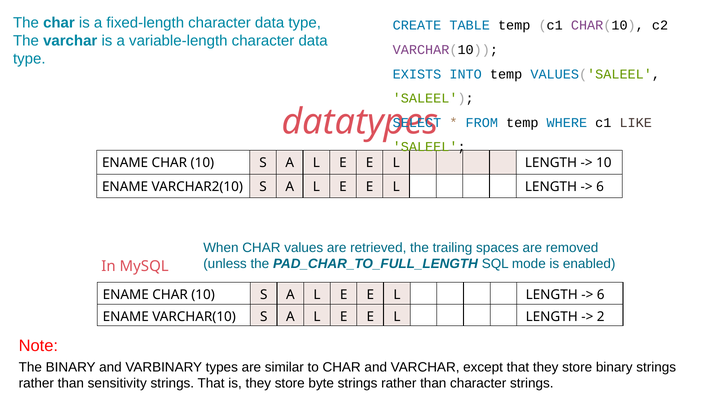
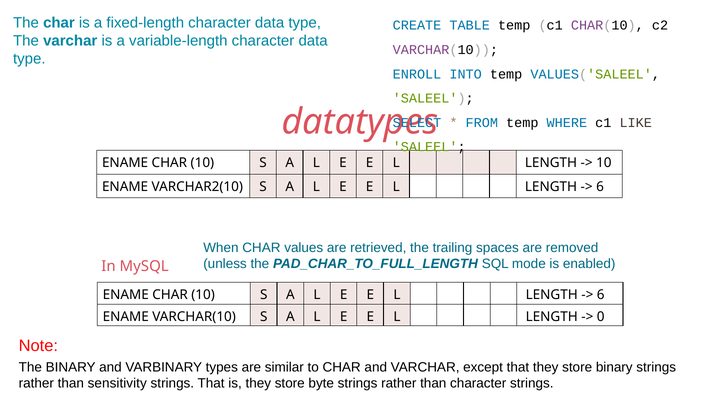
EXISTS: EXISTS -> ENROLL (417, 74)
2: 2 -> 0 (601, 317)
